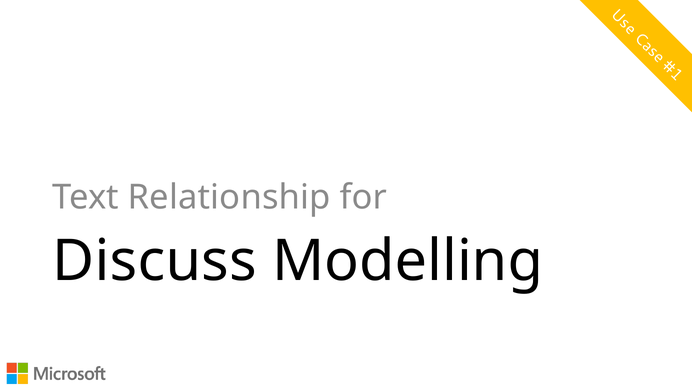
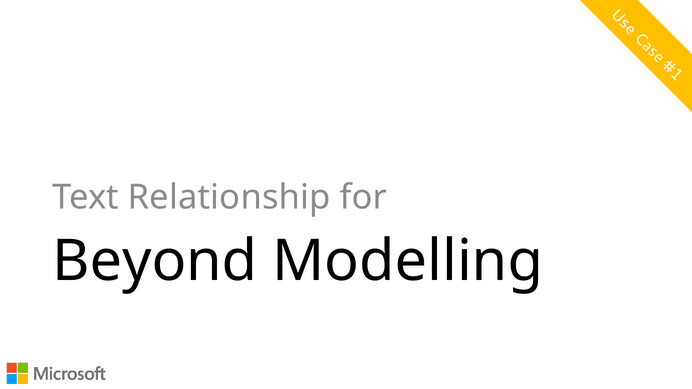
Discuss: Discuss -> Beyond (155, 261)
